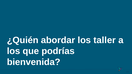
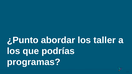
¿Quién: ¿Quién -> ¿Punto (23, 40)
bienvenida: bienvenida -> programas (34, 62)
